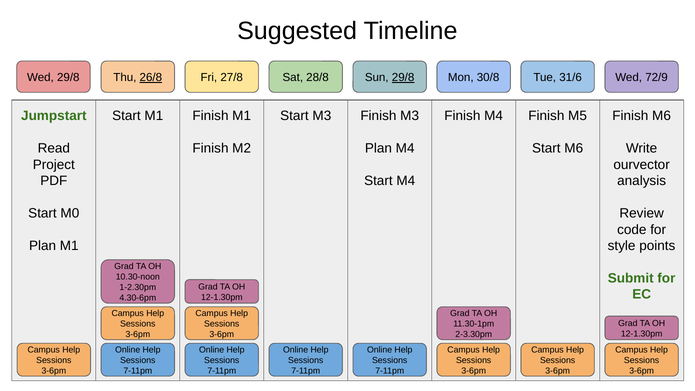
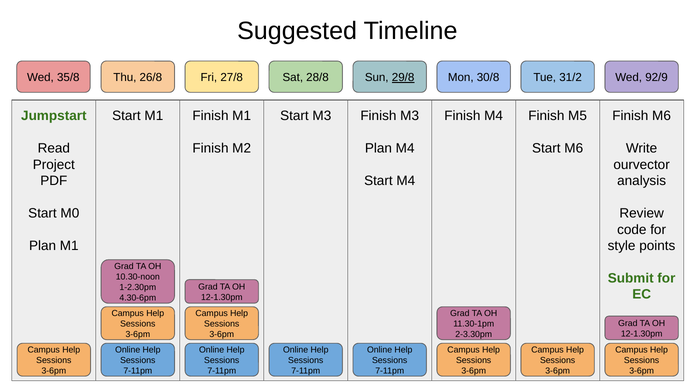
Wed 29/8: 29/8 -> 35/8 (68, 77)
26/8 underline: present -> none (151, 77)
31/6: 31/6 -> 31/2 (571, 77)
72/9: 72/9 -> 92/9 (657, 77)
